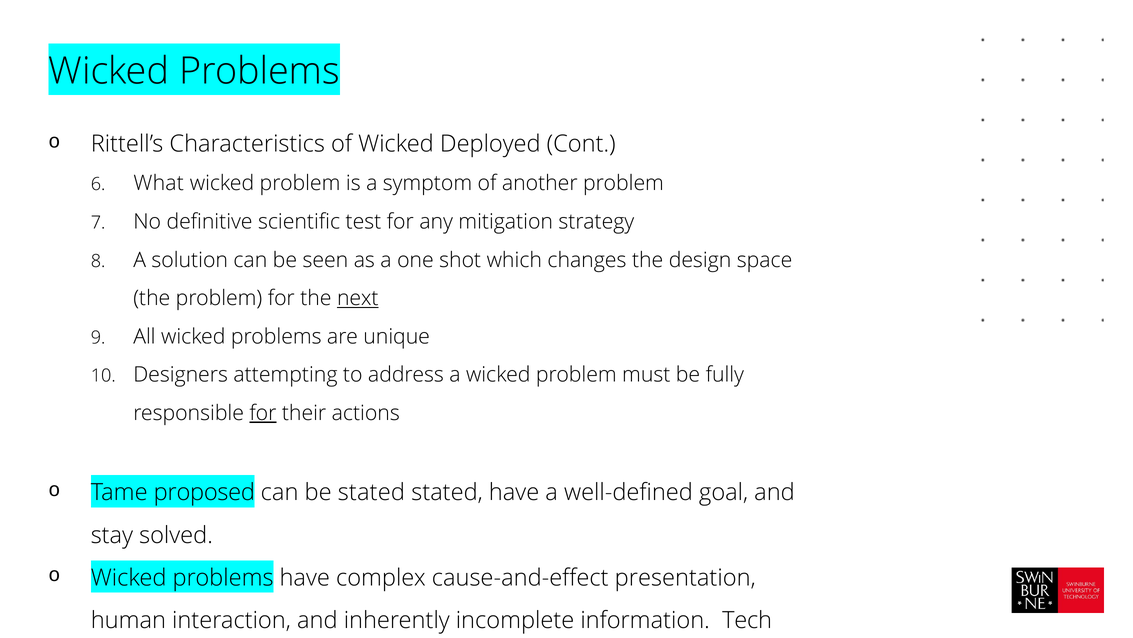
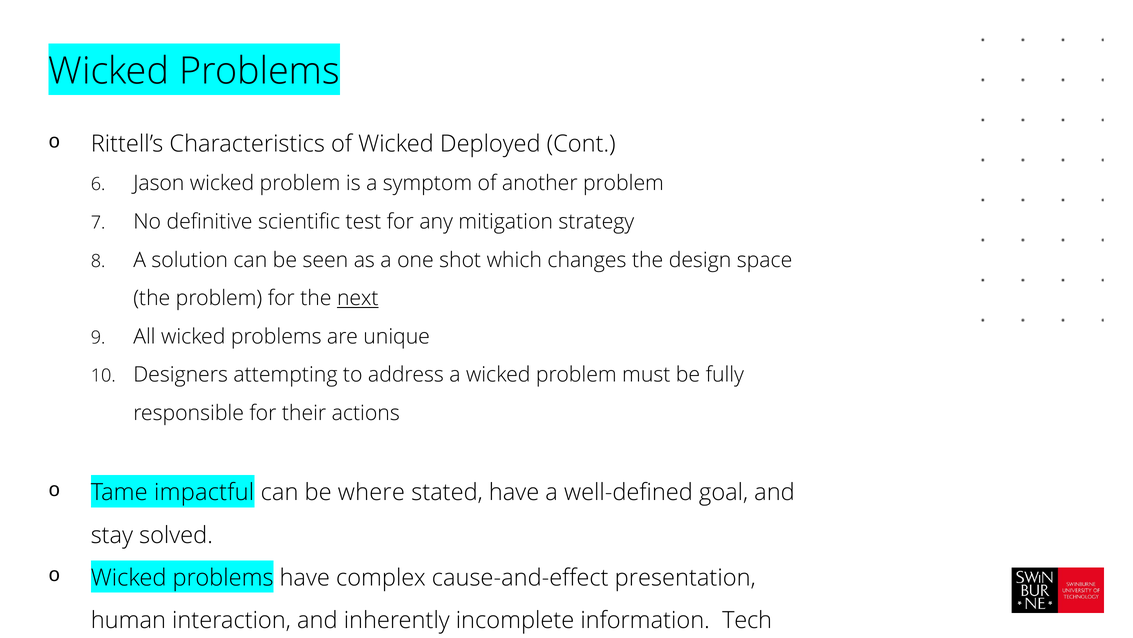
What: What -> Jason (159, 183)
for underline: present -> none (263, 413)
proposed: proposed -> impactful (204, 492)
be stated: stated -> where (371, 492)
